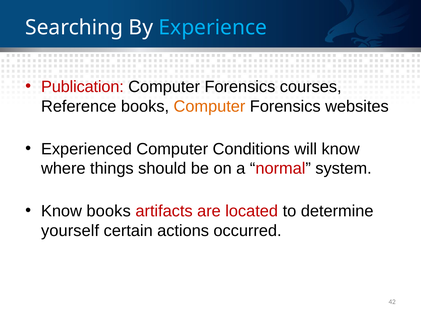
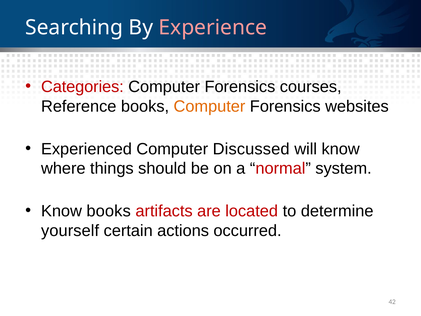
Experience colour: light blue -> pink (213, 27)
Publication: Publication -> Categories (82, 87)
Conditions: Conditions -> Discussed (251, 149)
